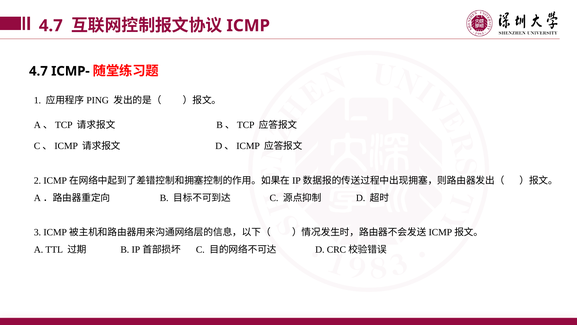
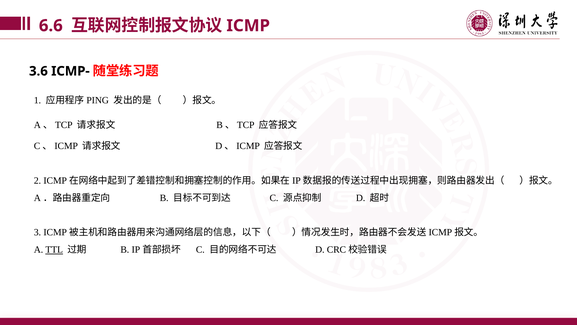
4.7: 4.7 -> 6.6 (51, 26)
4.7: 4.7 -> 3.6 (38, 71)
TTL underline: none -> present (54, 249)
